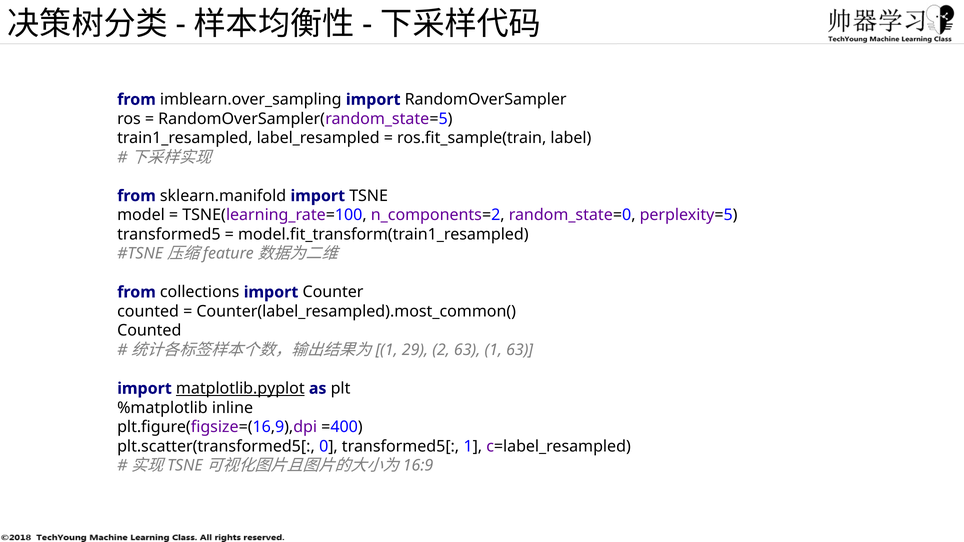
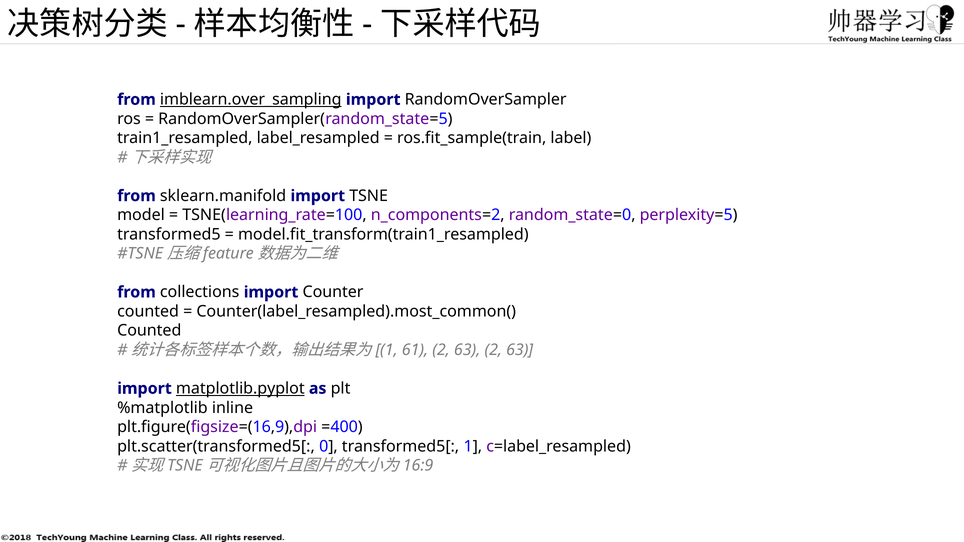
imblearn.over_sampling underline: none -> present (251, 100)
29: 29 -> 61 (415, 350)
63 1: 1 -> 2 (493, 350)
